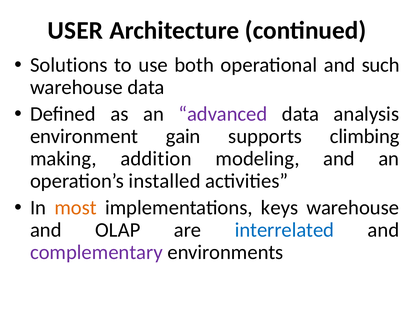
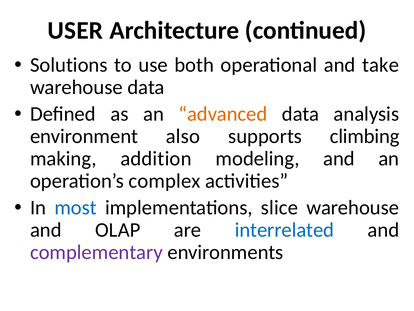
such: such -> take (381, 65)
advanced colour: purple -> orange (223, 114)
gain: gain -> also (183, 136)
installed: installed -> complex (165, 181)
most colour: orange -> blue (76, 207)
keys: keys -> slice (280, 207)
